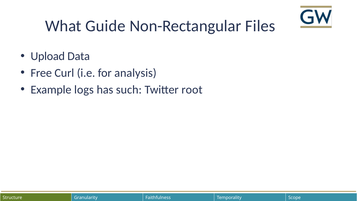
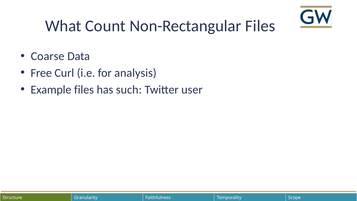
Guide: Guide -> Count (105, 26)
Upload: Upload -> Coarse (48, 56)
Example logs: logs -> files (84, 89)
root: root -> user (192, 89)
